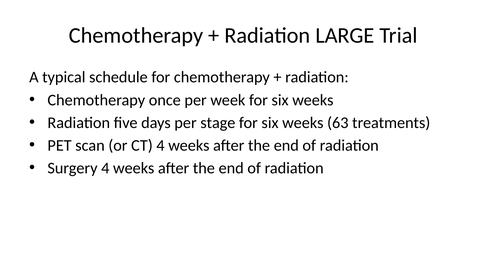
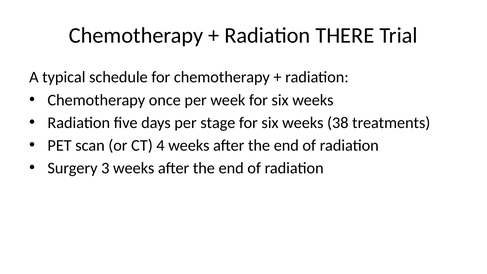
LARGE: LARGE -> THERE (345, 35)
63: 63 -> 38 (338, 123)
Surgery 4: 4 -> 3 (105, 168)
